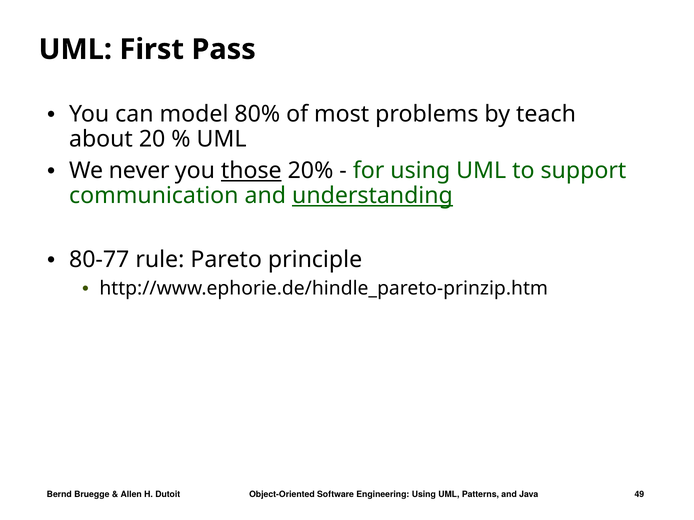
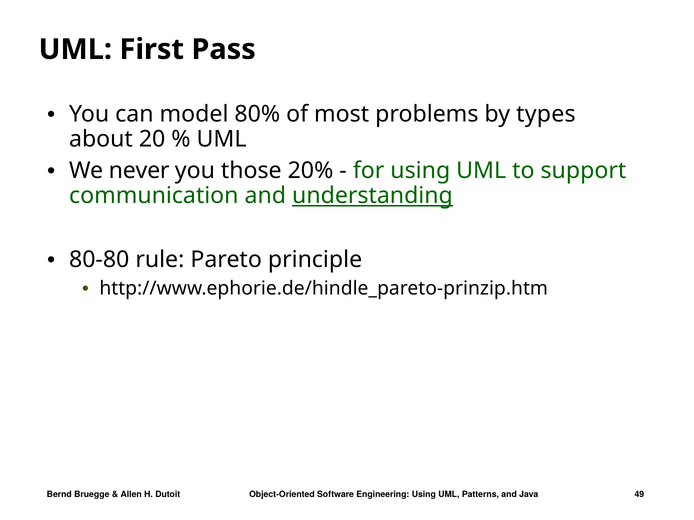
teach: teach -> types (546, 114)
those underline: present -> none (251, 171)
80-77: 80-77 -> 80-80 (99, 260)
